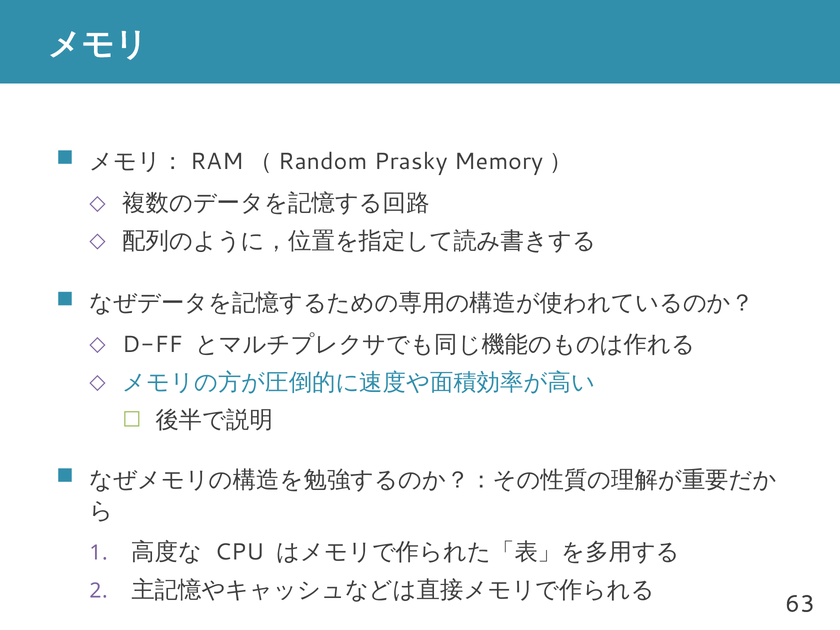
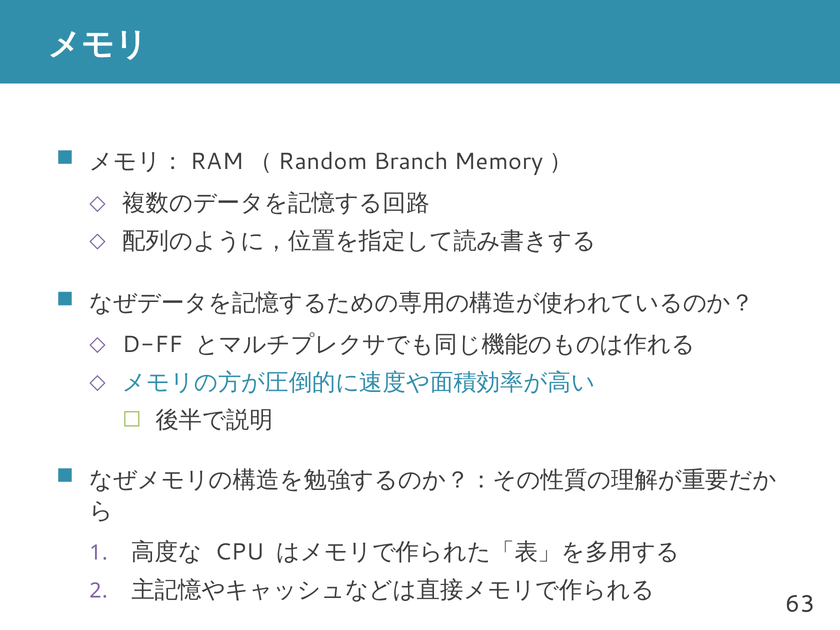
Prasky: Prasky -> Branch (411, 162)
